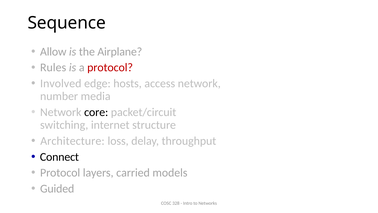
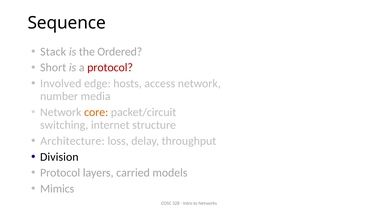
Allow: Allow -> Stack (53, 52)
Airplane: Airplane -> Ordered (120, 52)
Rules: Rules -> Short (53, 67)
core colour: black -> orange (96, 112)
Connect: Connect -> Division (59, 157)
Guided: Guided -> Mimics (57, 188)
